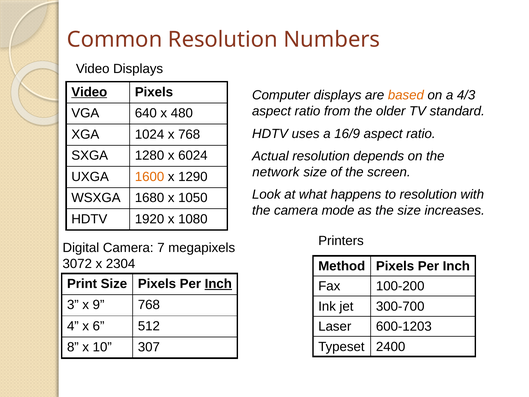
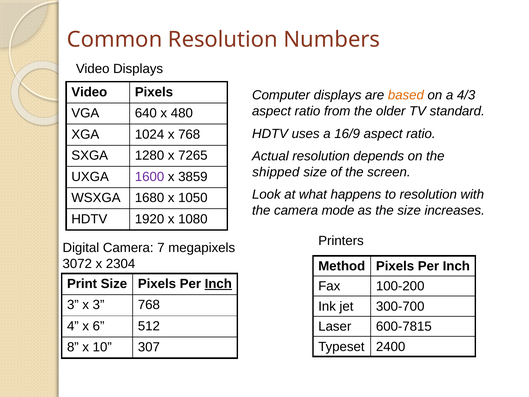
Video underline: present -> none (89, 92)
6024: 6024 -> 7265 (193, 155)
network: network -> shipped (276, 172)
1600 colour: orange -> purple (150, 177)
1290: 1290 -> 3859 (193, 177)
x 9: 9 -> 3 (99, 305)
600-1203: 600-1203 -> 600-7815 (404, 326)
